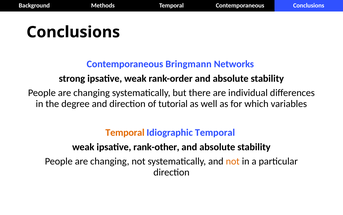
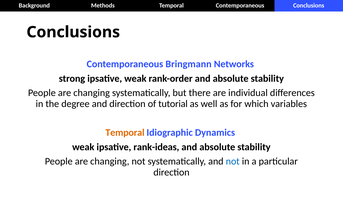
Idiographic Temporal: Temporal -> Dynamics (215, 132)
rank-other: rank-other -> rank-ideas (156, 147)
not colour: orange -> blue (233, 161)
